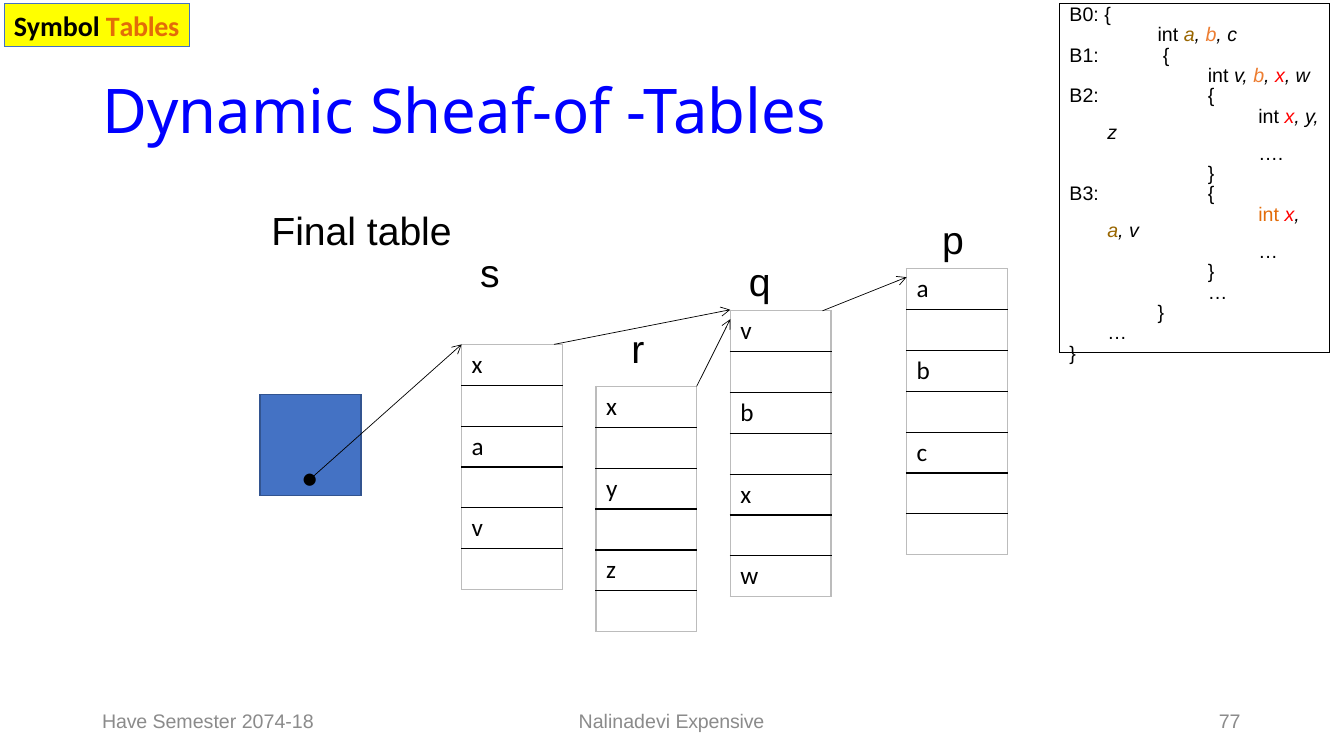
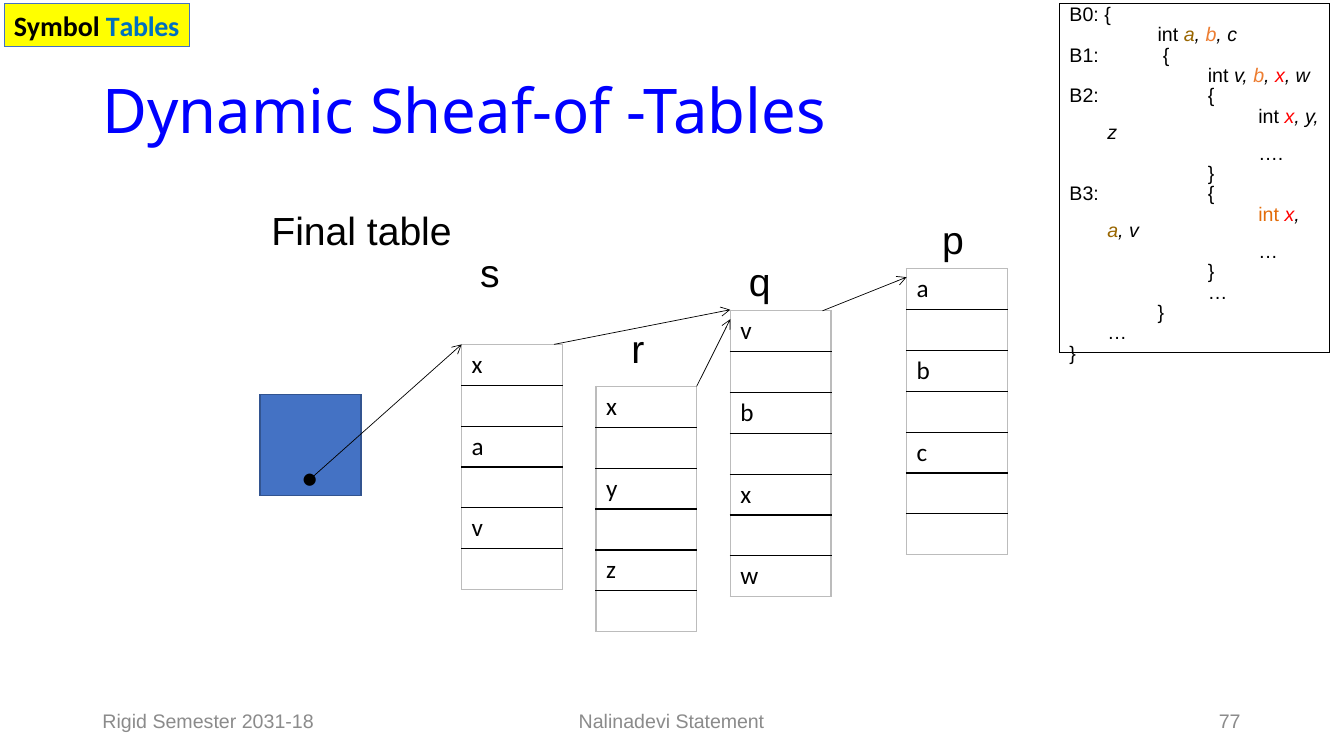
Tables colour: orange -> blue (143, 27)
Have: Have -> Rigid (125, 722)
2074-18: 2074-18 -> 2031-18 (278, 722)
Expensive: Expensive -> Statement (720, 722)
